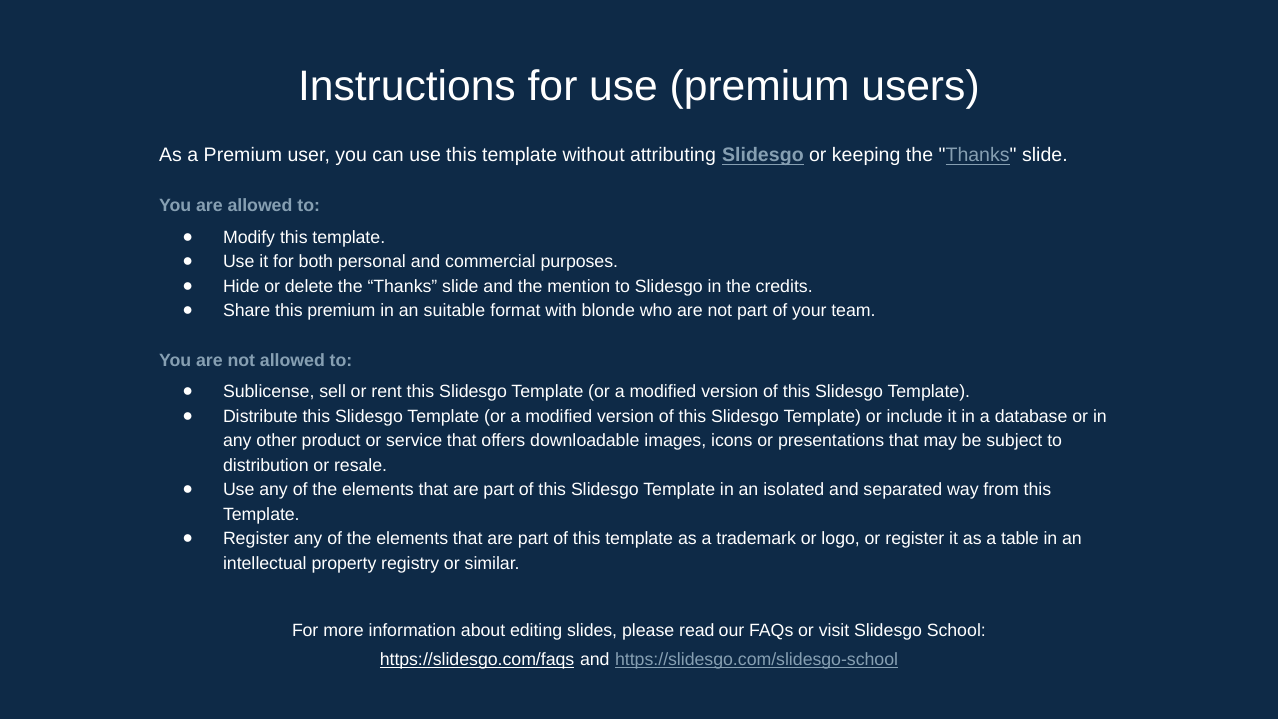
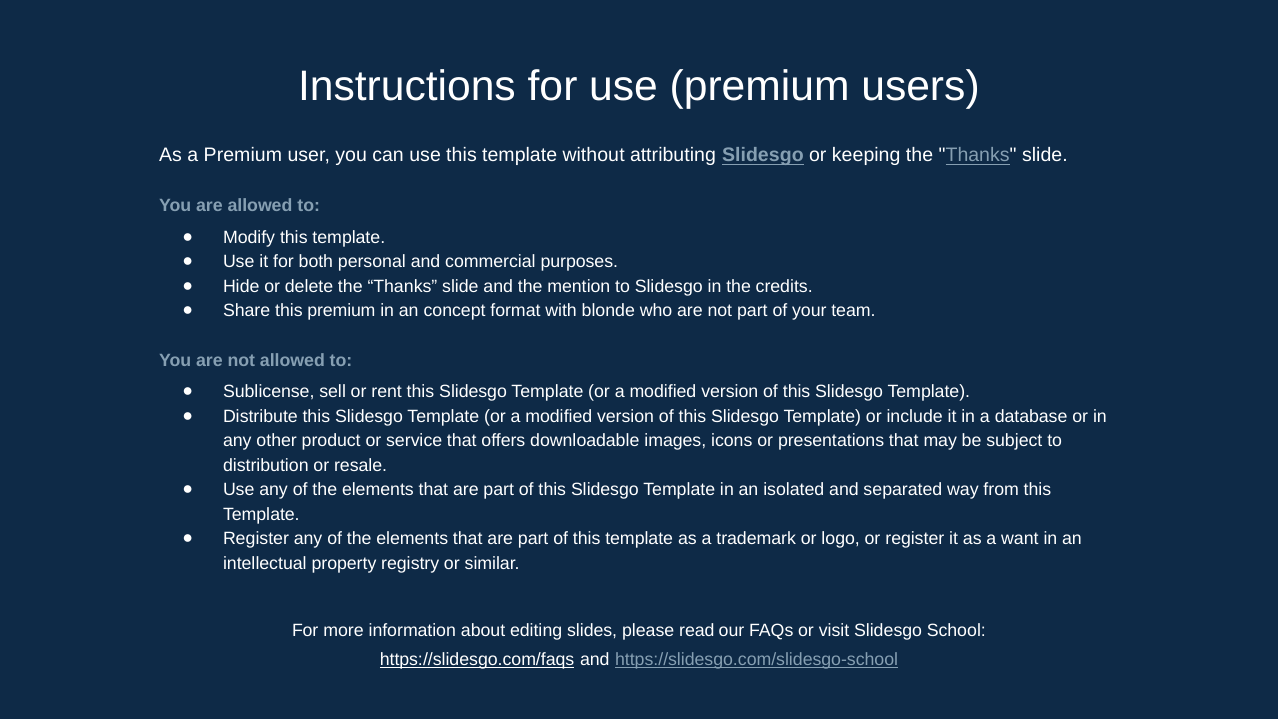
suitable: suitable -> concept (455, 311)
table: table -> want (1020, 539)
